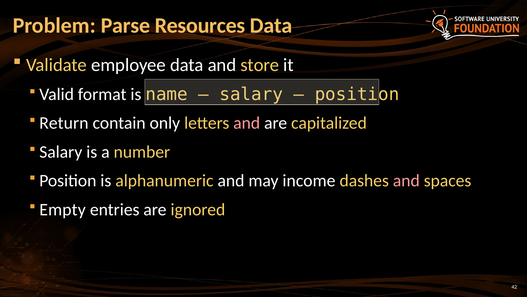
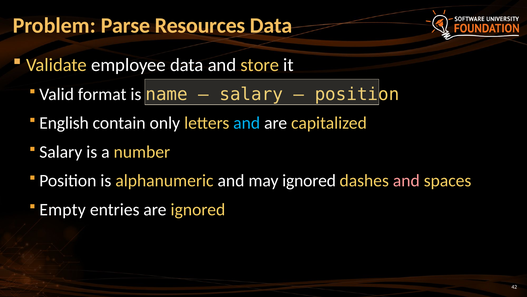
Return: Return -> English (64, 123)
and colour: pink -> light blue (247, 123)
may income: income -> ignored (309, 180)
